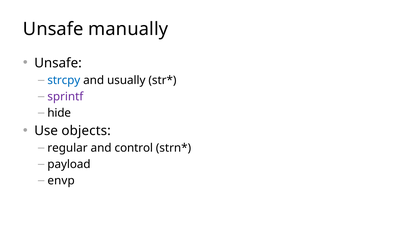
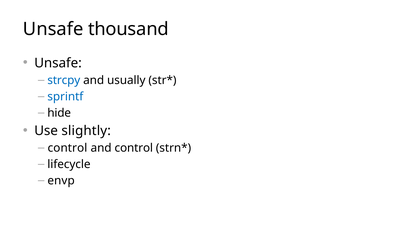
manually: manually -> thousand (128, 29)
sprintf colour: purple -> blue (65, 97)
objects: objects -> slightly (86, 131)
regular: regular -> control (67, 148)
payload: payload -> lifecycle (69, 164)
